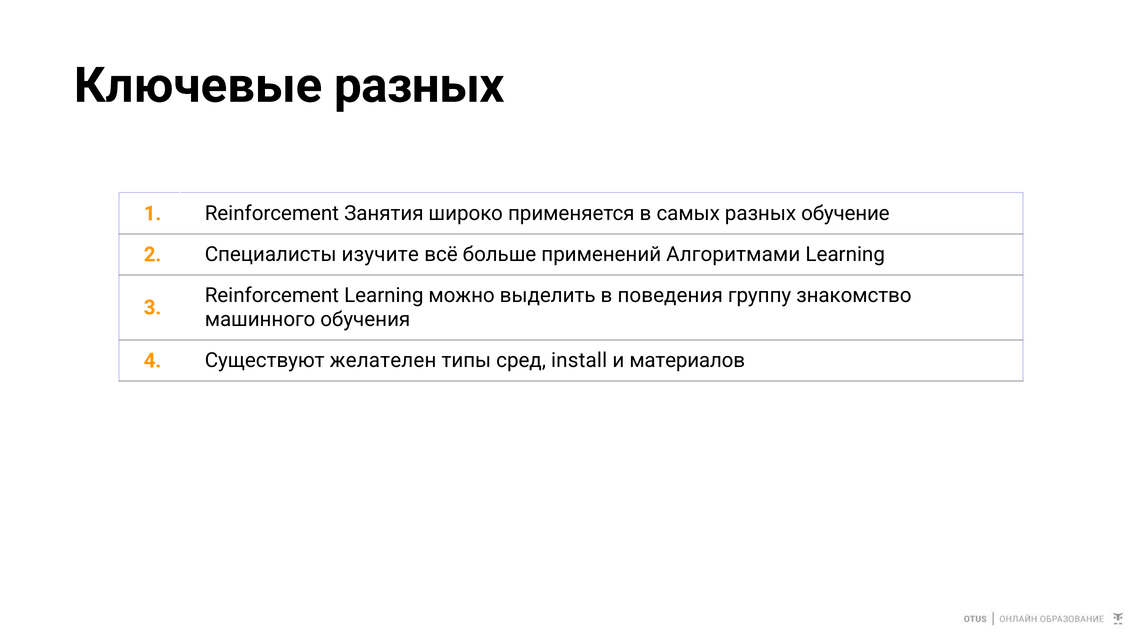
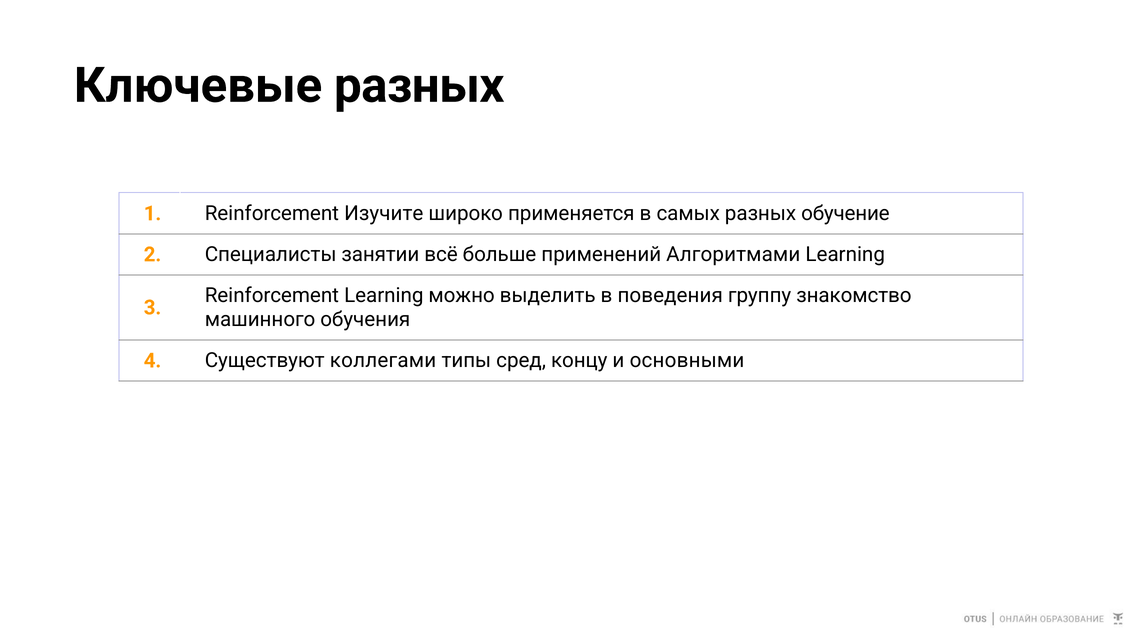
Занятия: Занятия -> Изучите (384, 214)
изучите: изучите -> занятии (380, 255)
желателен: желателен -> коллегами (383, 361)
install: install -> концу (579, 361)
материалов: материалов -> основными (687, 361)
